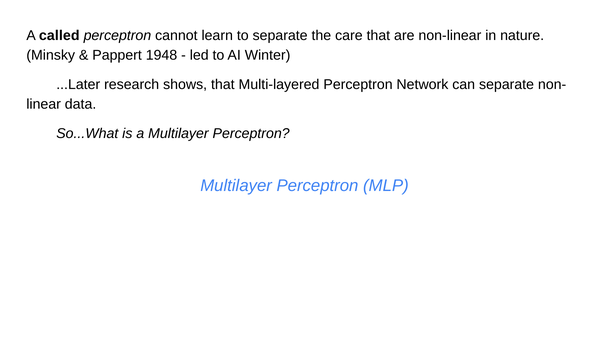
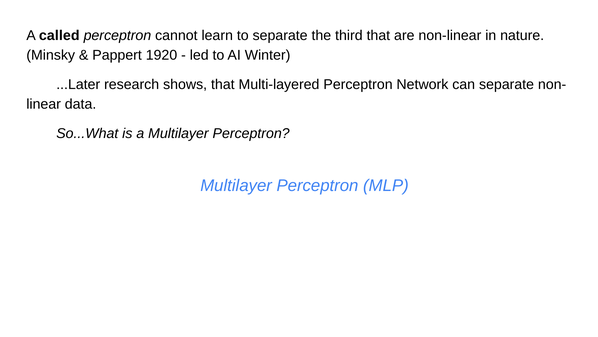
care: care -> third (349, 36)
1948: 1948 -> 1920 (161, 55)
